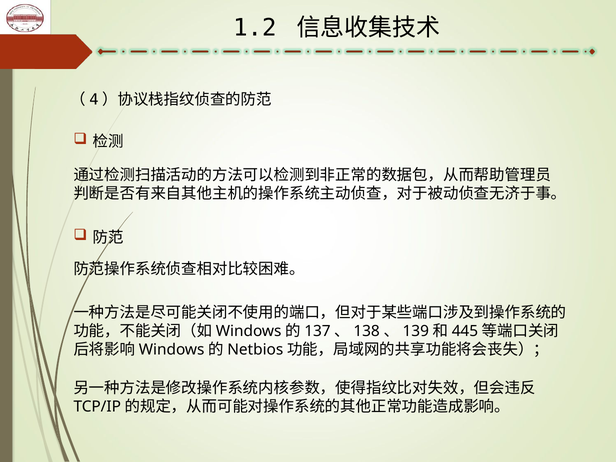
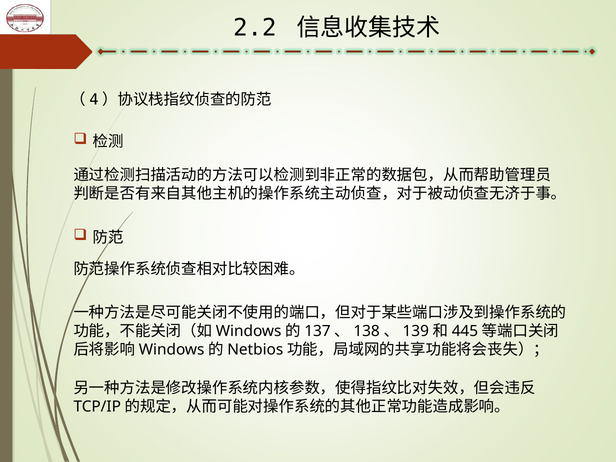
1.2: 1.2 -> 2.2 (255, 28)
